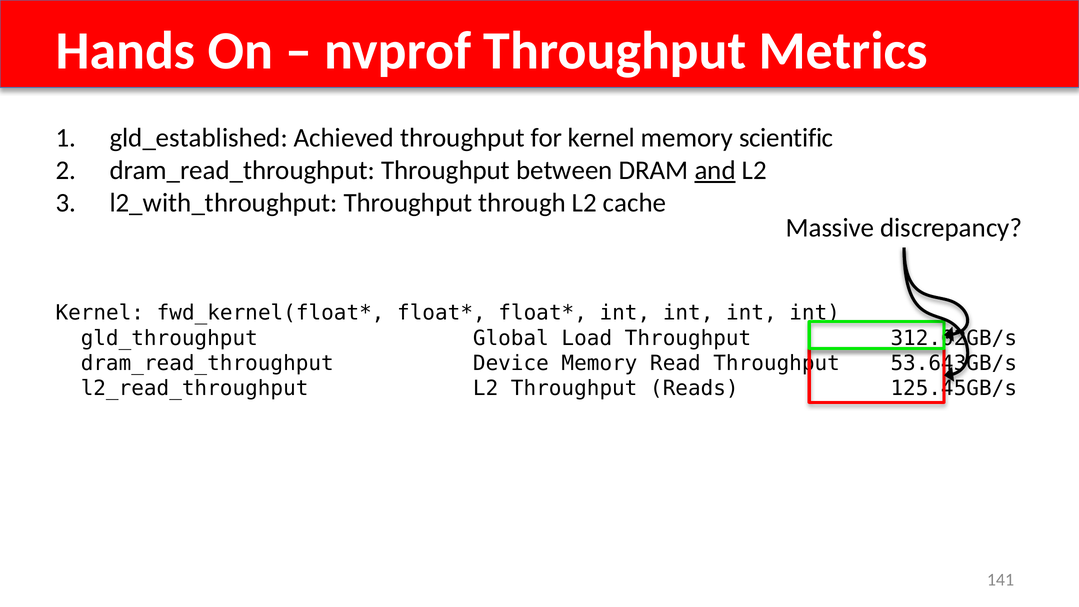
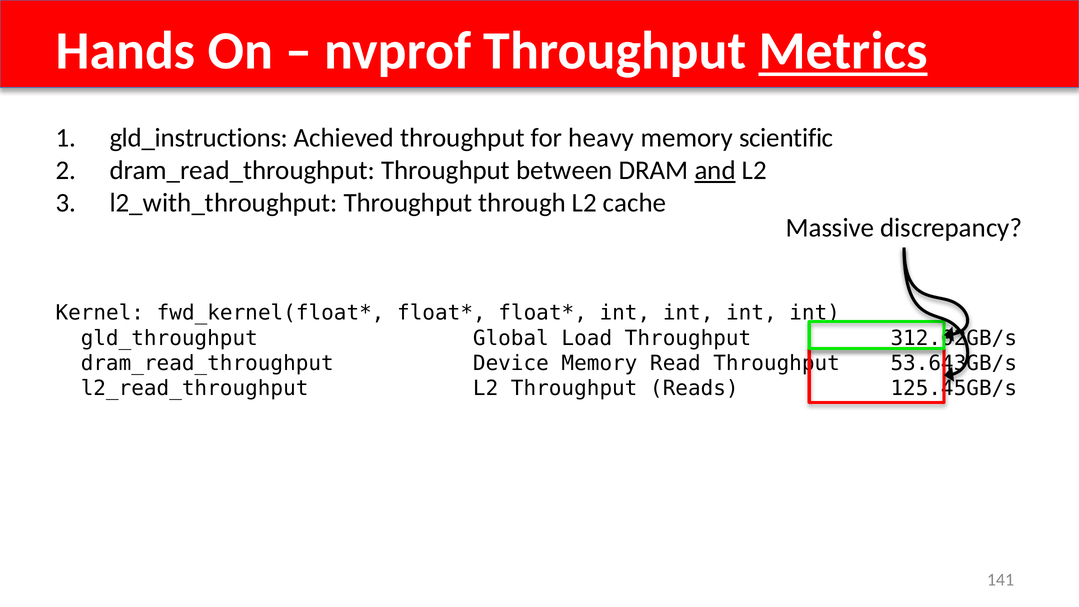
Metrics underline: none -> present (843, 51)
gld_established: gld_established -> gld_instructions (199, 138)
for kernel: kernel -> heavy (601, 138)
